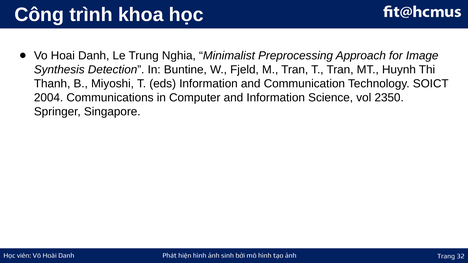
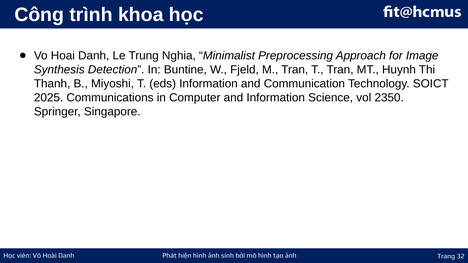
2004: 2004 -> 2025 (49, 98)
